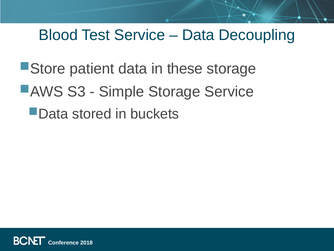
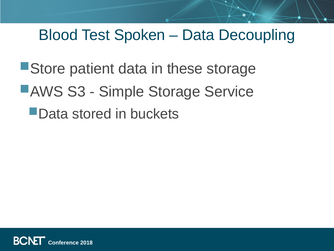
Test Service: Service -> Spoken (140, 35)
